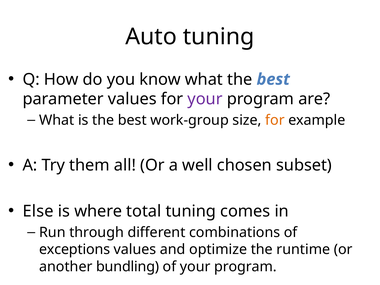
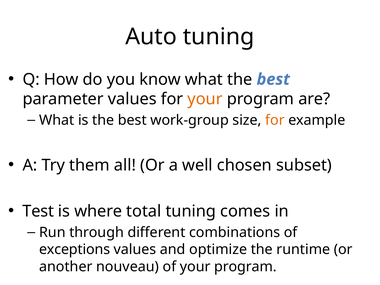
your colour: purple -> orange (205, 99)
Else: Else -> Test (38, 211)
bundling: bundling -> nouveau (128, 267)
